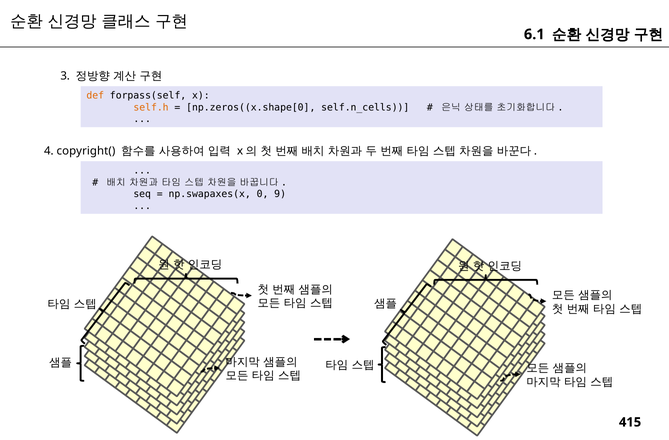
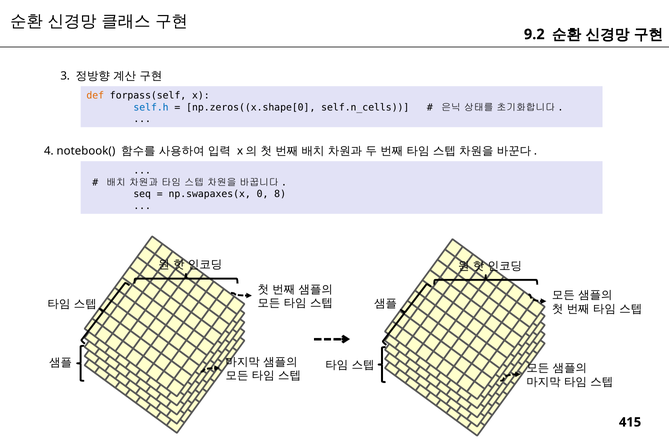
6.1: 6.1 -> 9.2 (534, 34)
self.h colour: orange -> blue (151, 107)
copyright(: copyright( -> notebook( (86, 151)
9: 9 -> 8 (280, 194)
